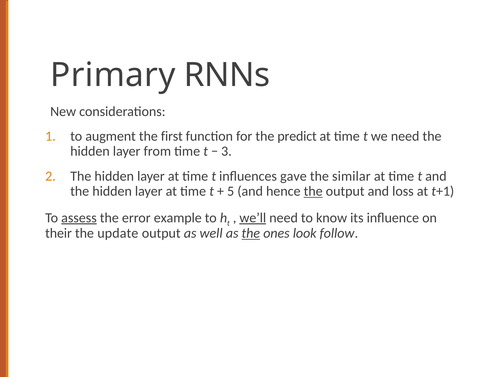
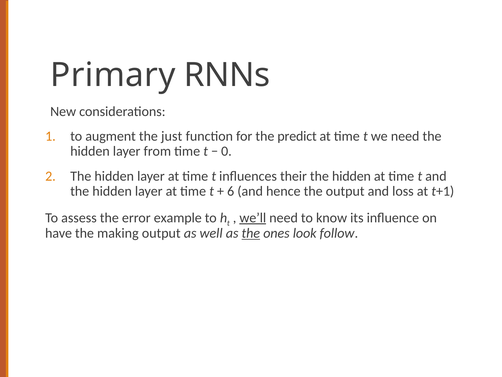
first: first -> just (172, 136)
3: 3 -> 0 (226, 151)
gave: gave -> their (293, 176)
similar: similar -> hidden (351, 176)
5: 5 -> 6 (231, 191)
the underline: present -> none (313, 191)
assess underline: present -> none (79, 218)
their: their -> have (59, 233)
update: update -> making (118, 233)
